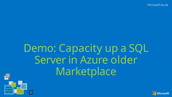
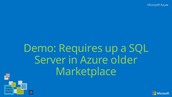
Capacity: Capacity -> Requires (81, 48)
